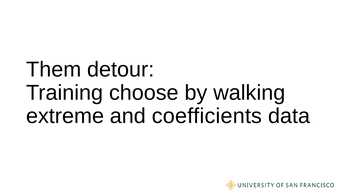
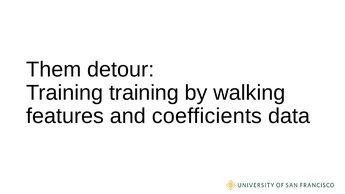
Training choose: choose -> training (144, 93)
extreme: extreme -> features (65, 116)
